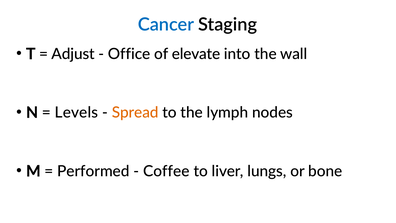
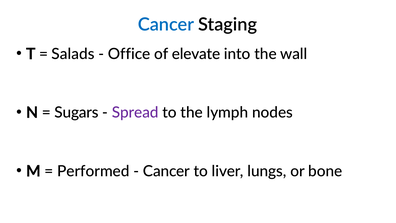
Adjust: Adjust -> Salads (73, 54)
Levels: Levels -> Sugars (77, 112)
Spread colour: orange -> purple (135, 112)
Coffee: Coffee -> Cancer (166, 171)
